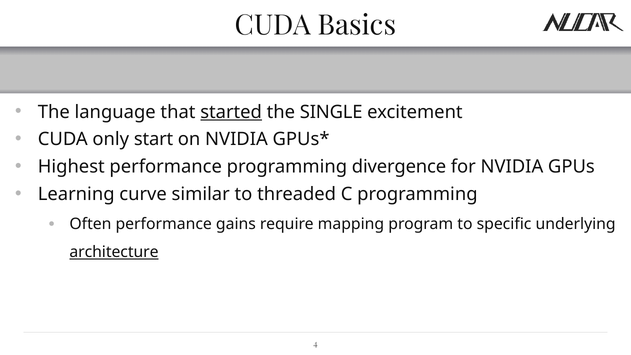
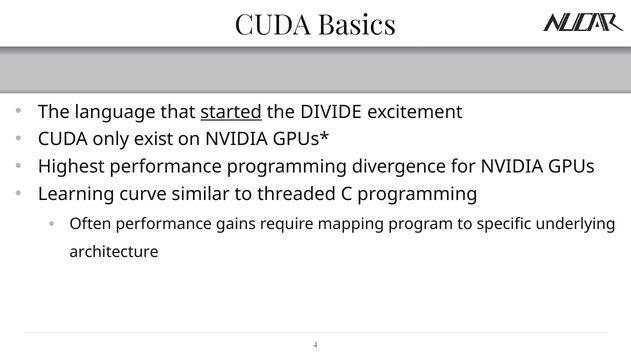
SINGLE: SINGLE -> DIVIDE (331, 112)
start: start -> exist (154, 139)
architecture underline: present -> none (114, 252)
